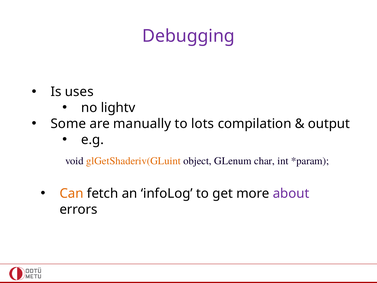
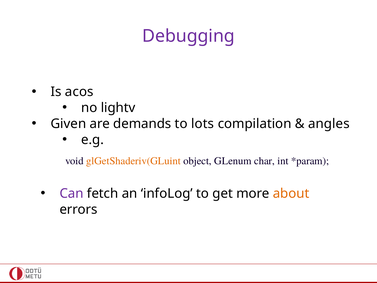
uses: uses -> acos (79, 92)
Some: Some -> Given (68, 124)
manually: manually -> demands (142, 124)
output: output -> angles (329, 124)
Can colour: orange -> purple (72, 193)
about colour: purple -> orange (291, 193)
